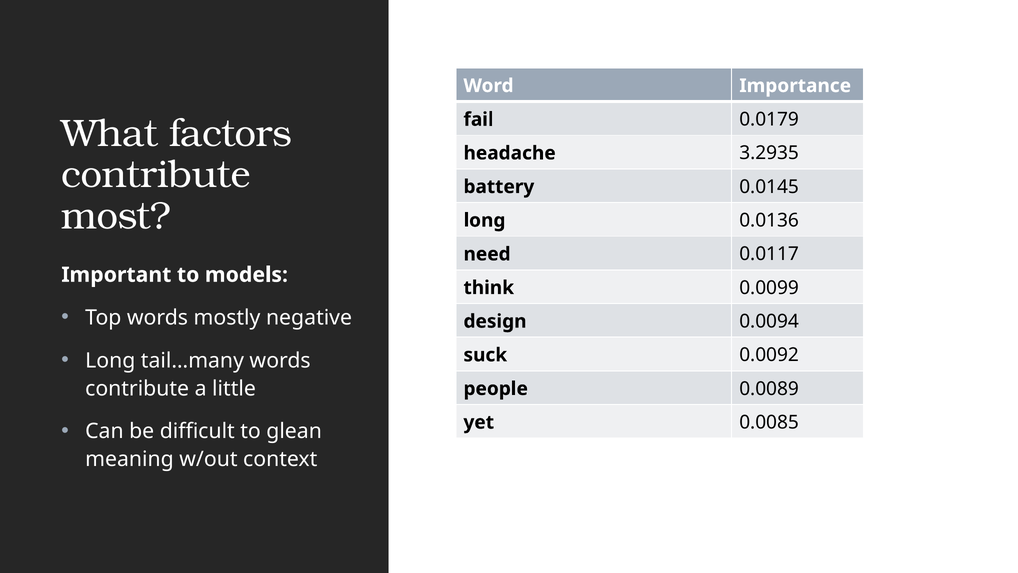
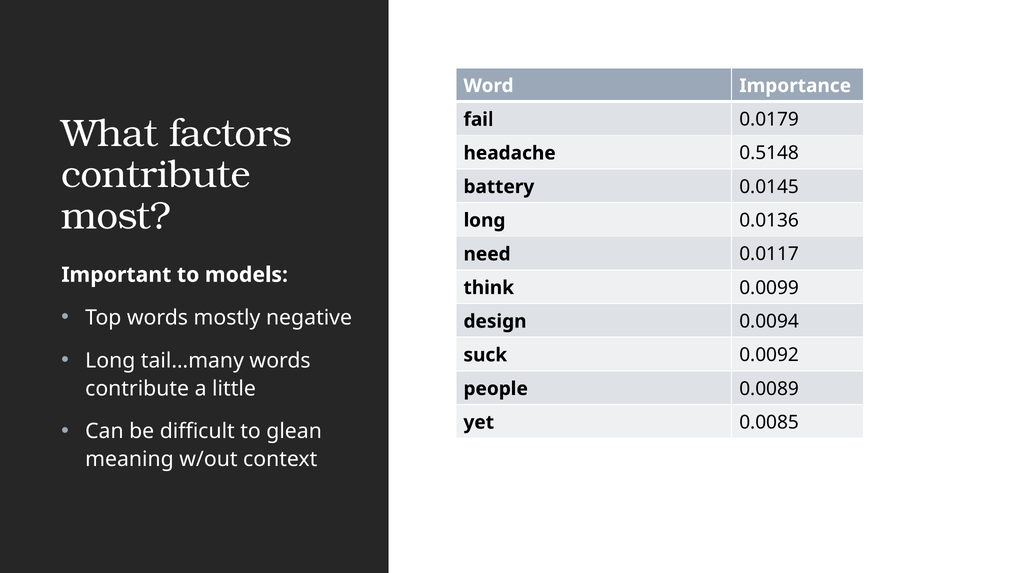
3.2935: 3.2935 -> 0.5148 (769, 153)
